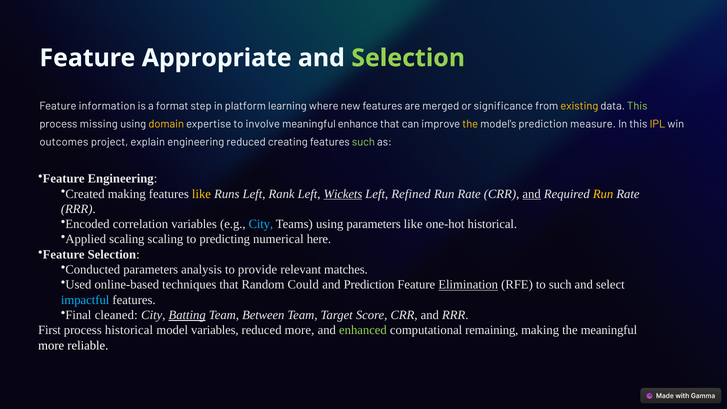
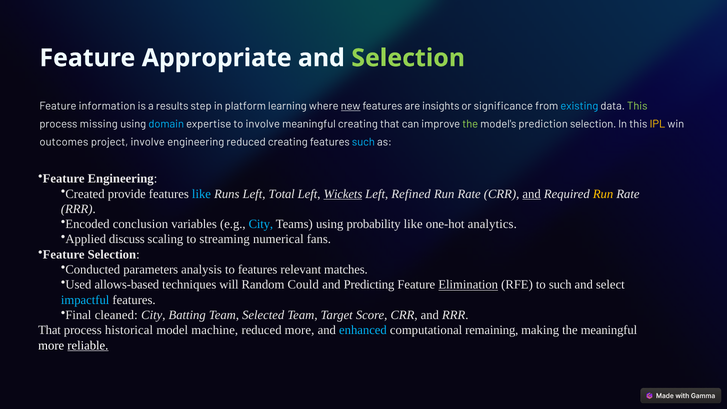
format: format -> results (172, 106)
new underline: none -> present (351, 106)
merged: merged -> insights (441, 106)
existing colour: yellow -> light blue (579, 106)
domain colour: yellow -> light blue (166, 124)
meaningful enhance: enhance -> creating (358, 124)
the colour: yellow -> light green (470, 124)
prediction measure: measure -> selection (593, 124)
project explain: explain -> involve (148, 142)
such colour: light green -> light blue (363, 142)
Created making: making -> provide (127, 194)
like colour: yellow -> light blue (201, 194)
Rank: Rank -> Total (282, 194)
correlation: correlation -> conclusion (140, 224)
using parameters: parameters -> probability (374, 224)
one-hot historical: historical -> analytics (492, 224)
Applied scaling: scaling -> discuss (127, 239)
predicting: predicting -> streaming (225, 239)
here: here -> fans (319, 239)
to provide: provide -> features (258, 270)
online-based: online-based -> allows-based (127, 285)
techniques that: that -> will (229, 285)
and Prediction: Prediction -> Predicting (369, 285)
Batting underline: present -> none (187, 315)
Between: Between -> Selected (263, 315)
First: First -> That (50, 330)
model variables: variables -> machine (215, 330)
enhanced colour: light green -> light blue (363, 330)
reliable underline: none -> present (88, 345)
